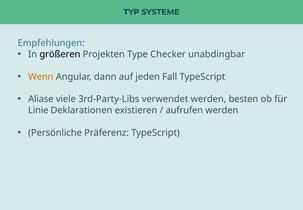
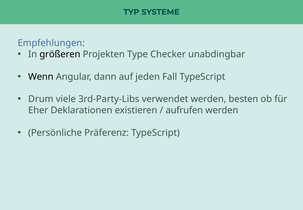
Wenn colour: orange -> black (41, 77)
Aliase: Aliase -> Drum (41, 99)
Linie: Linie -> Eher (38, 110)
